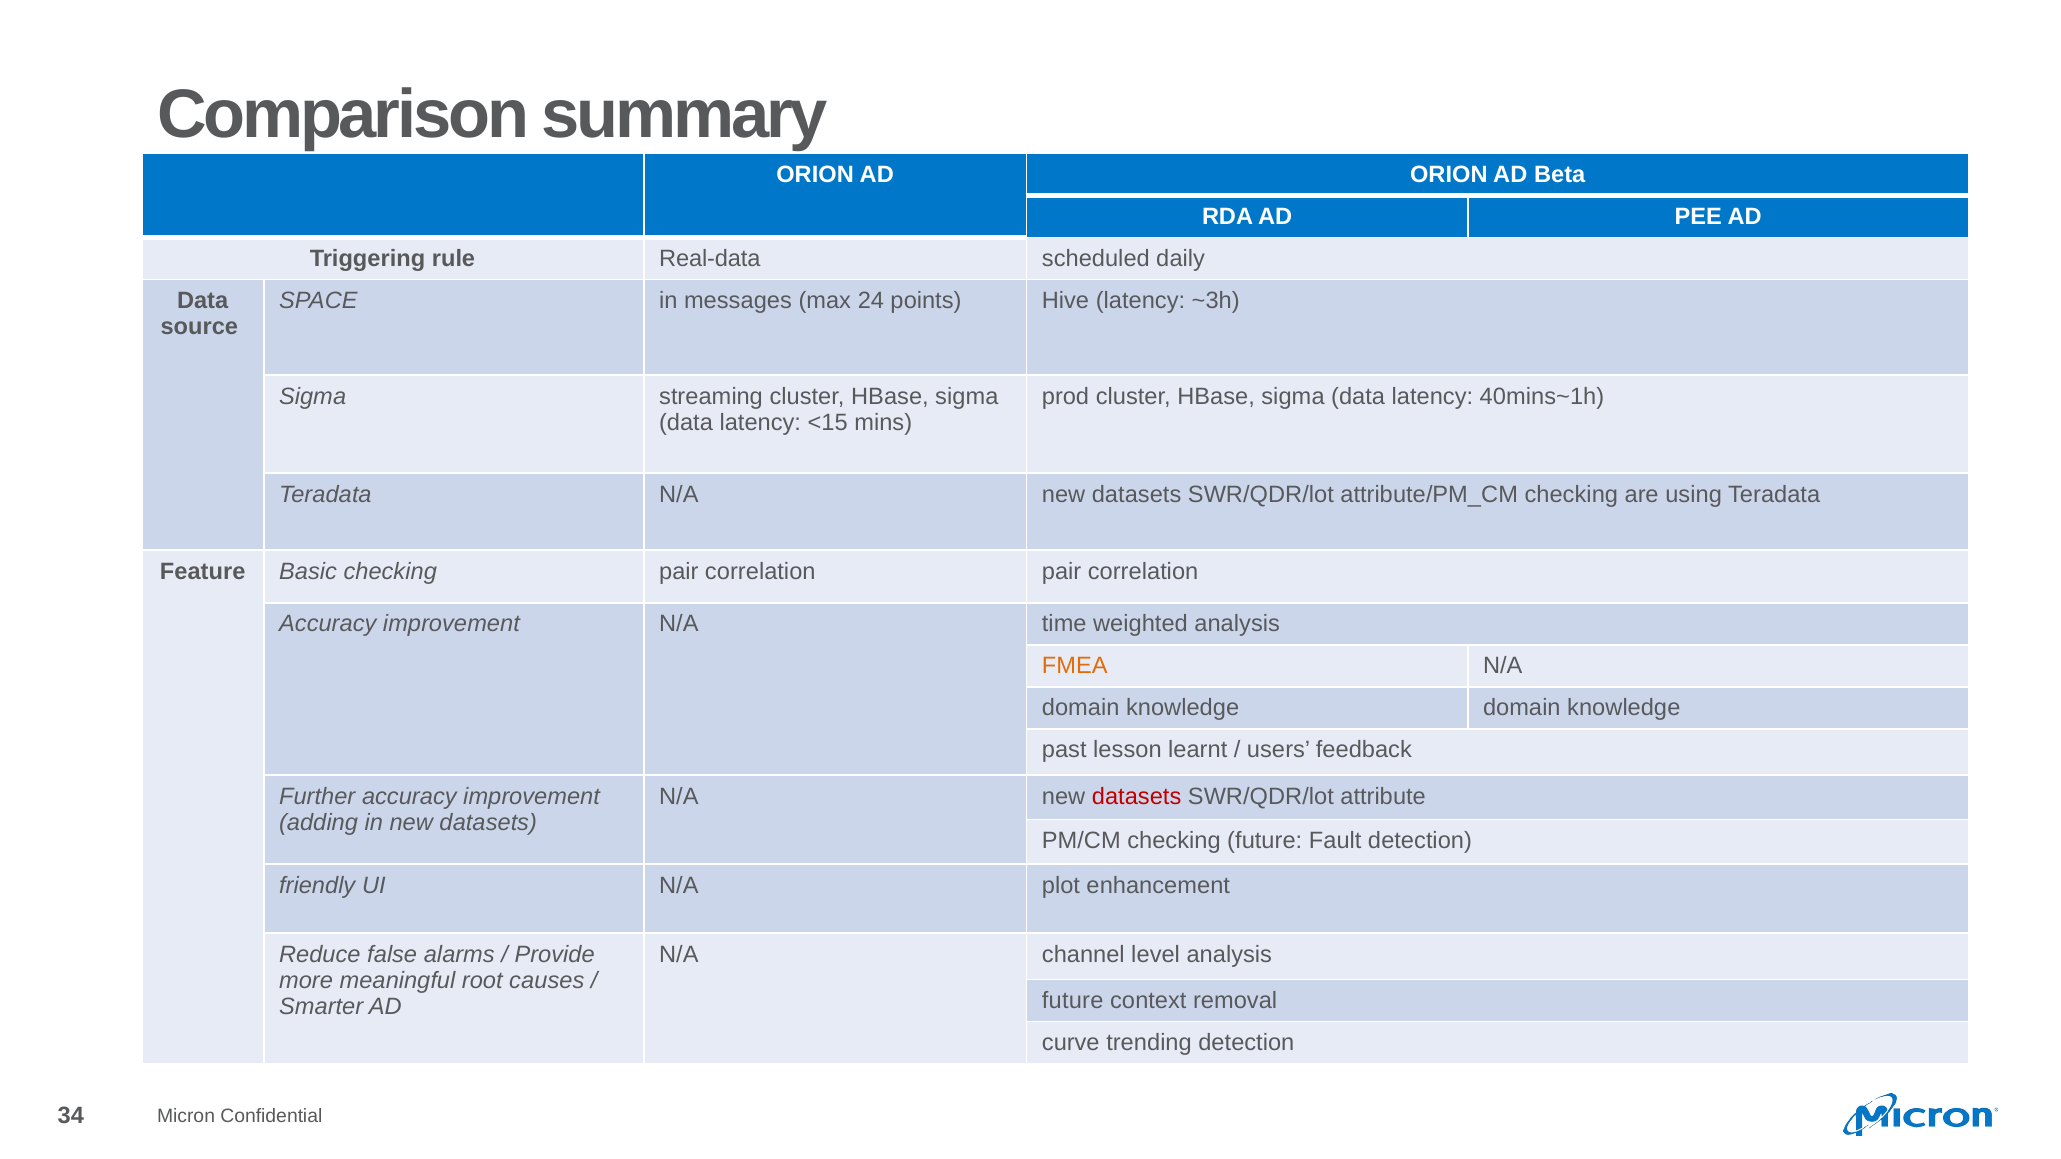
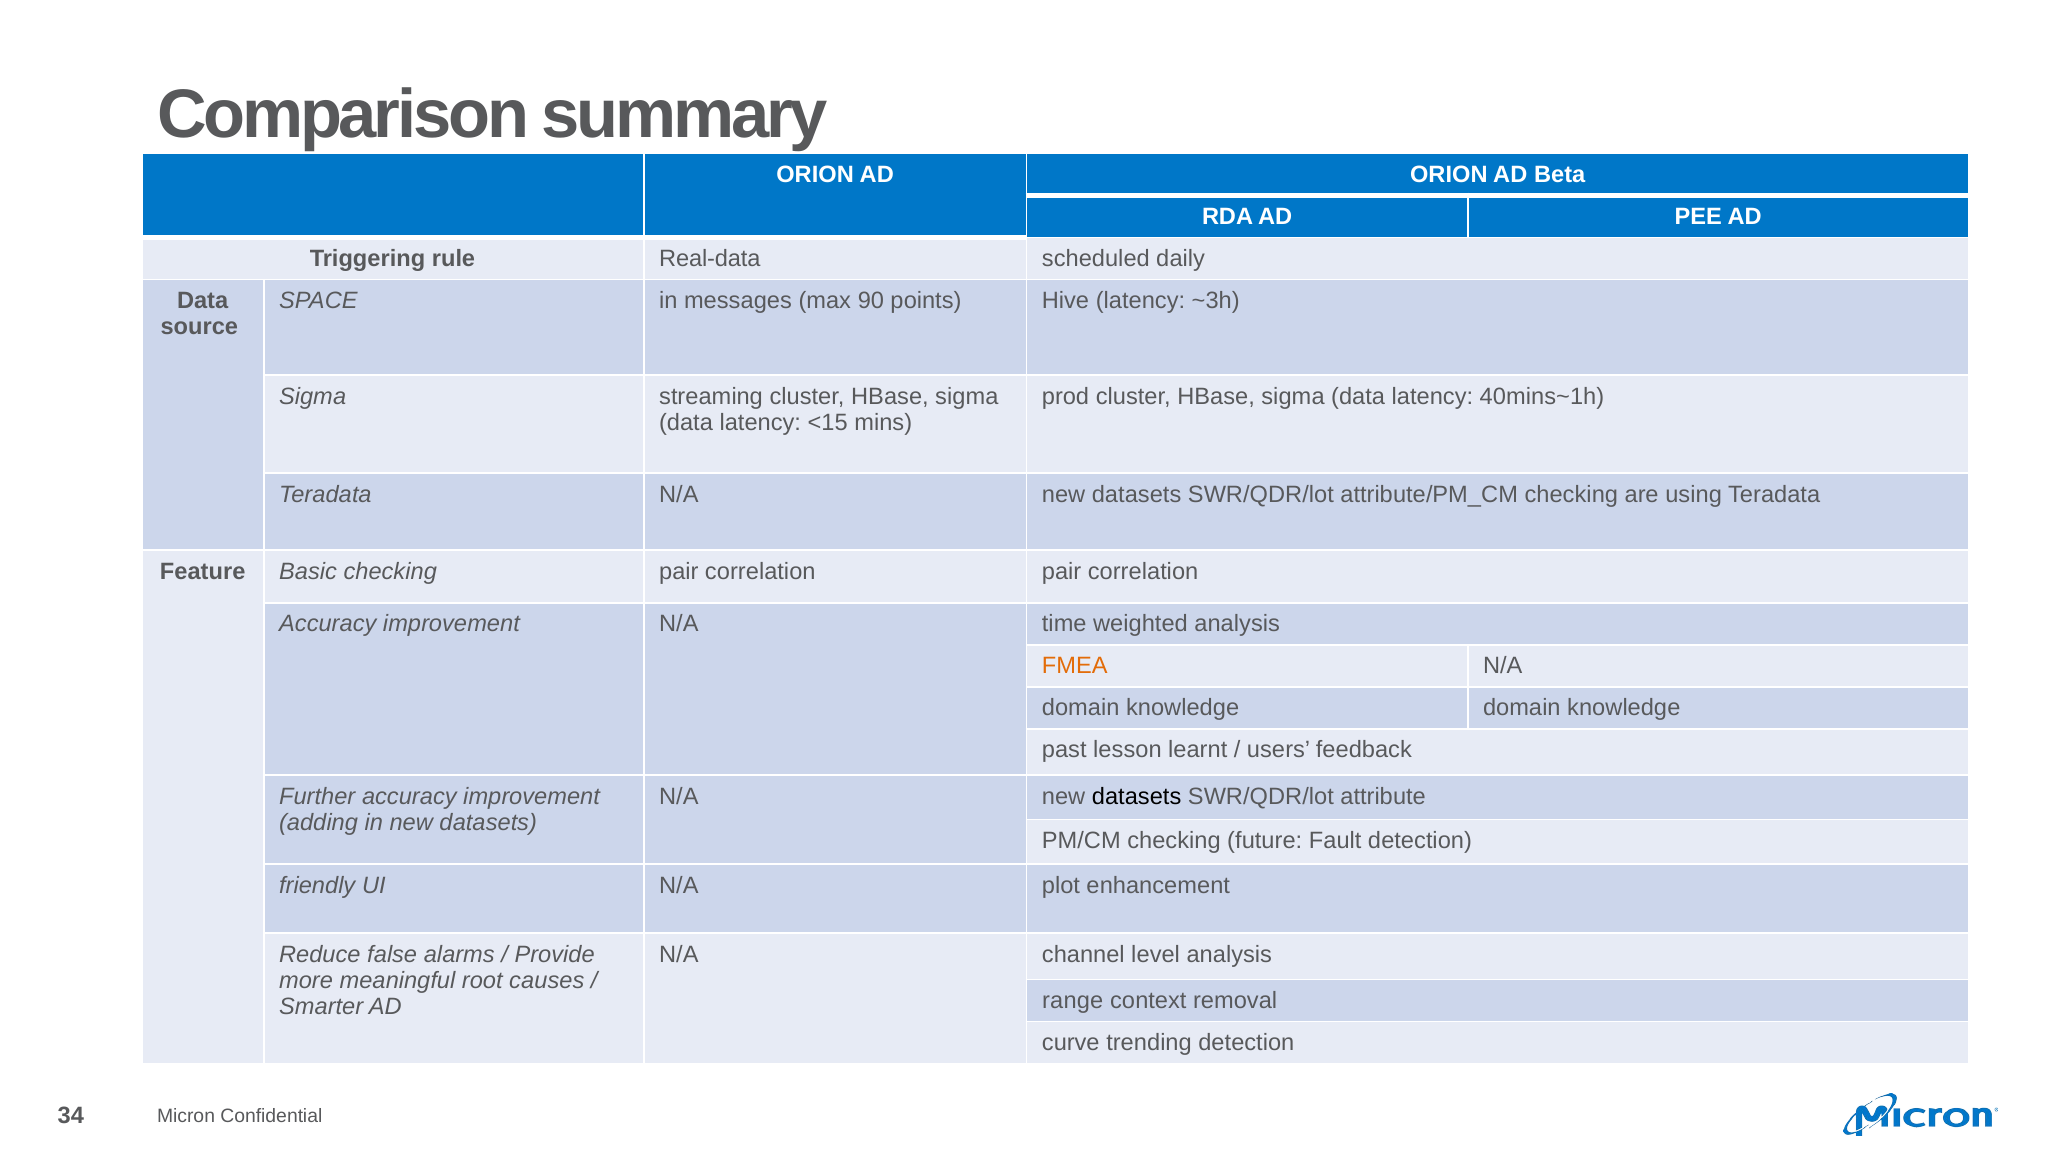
24: 24 -> 90 (871, 301)
datasets colour: red -> black (1137, 797)
future: future -> range (1073, 1001)
